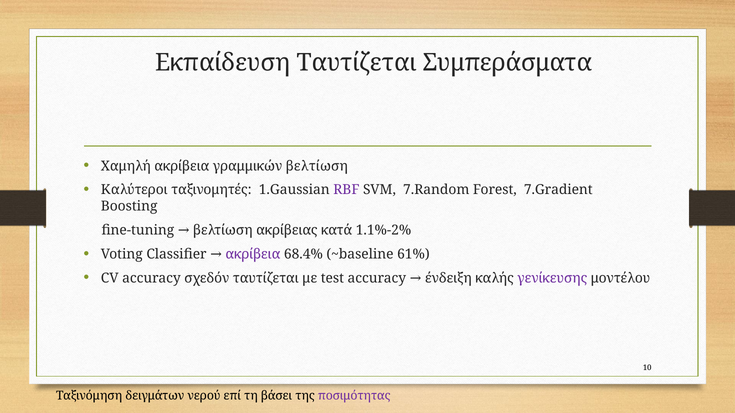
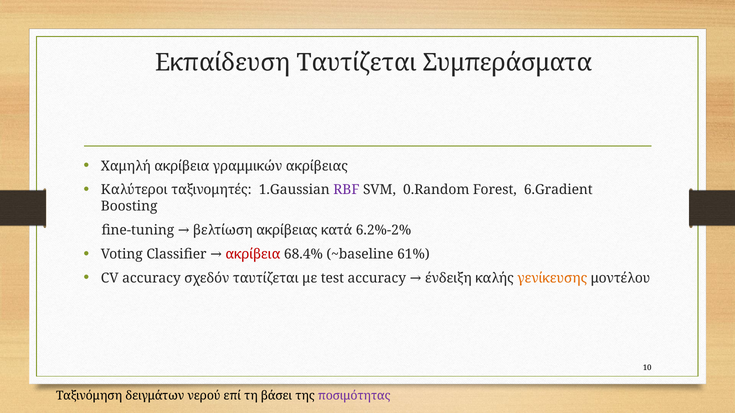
γραμμικών βελτίωση: βελτίωση -> ακρίβειας (317, 166)
7.Random: 7.Random -> 0.Random (436, 190)
7.Gradient: 7.Gradient -> 6.Gradient (558, 190)
1.1%-2%: 1.1%-2% -> 6.2%-2% (384, 230)
ακρίβεια colour: purple -> red (253, 254)
γενίκευσης colour: purple -> orange (552, 278)
